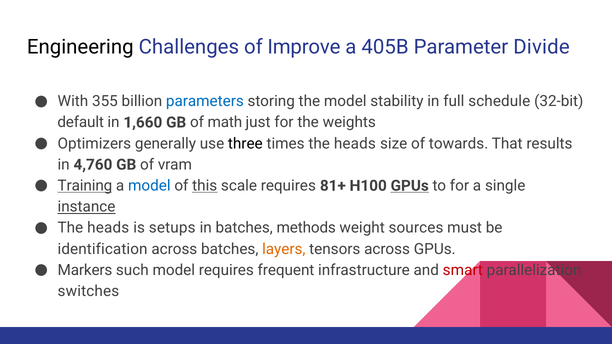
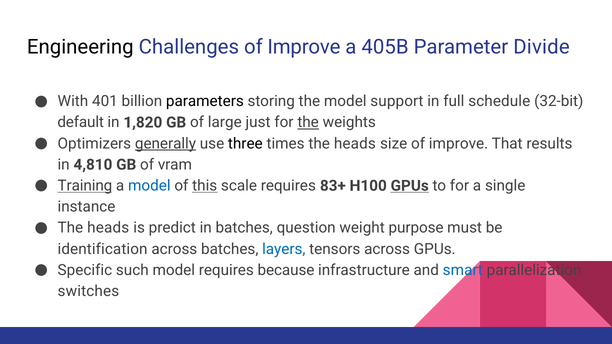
355: 355 -> 401 (105, 101)
parameters colour: blue -> black (205, 101)
stability: stability -> support (397, 101)
1,660: 1,660 -> 1,820 (143, 123)
math: math -> large (225, 123)
the underline: none -> present (308, 123)
generally underline: none -> present (165, 144)
size of towards: towards -> improve (459, 144)
4,760: 4,760 -> 4,810 (93, 165)
81+: 81+ -> 83+ (333, 186)
instance underline: present -> none (87, 207)
setups: setups -> predict (172, 228)
methods: methods -> question (306, 228)
sources: sources -> purpose (416, 228)
layers colour: orange -> blue (284, 249)
Markers: Markers -> Specific (85, 270)
frequent: frequent -> because (286, 270)
smart colour: red -> blue (463, 270)
